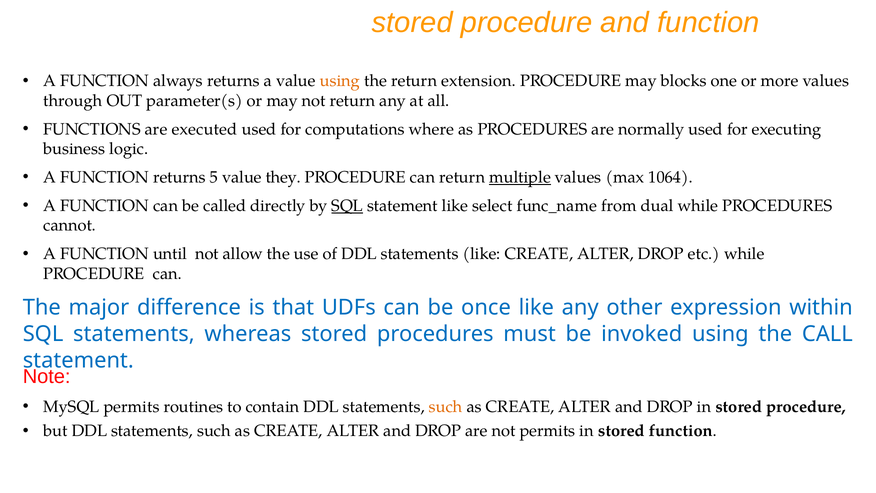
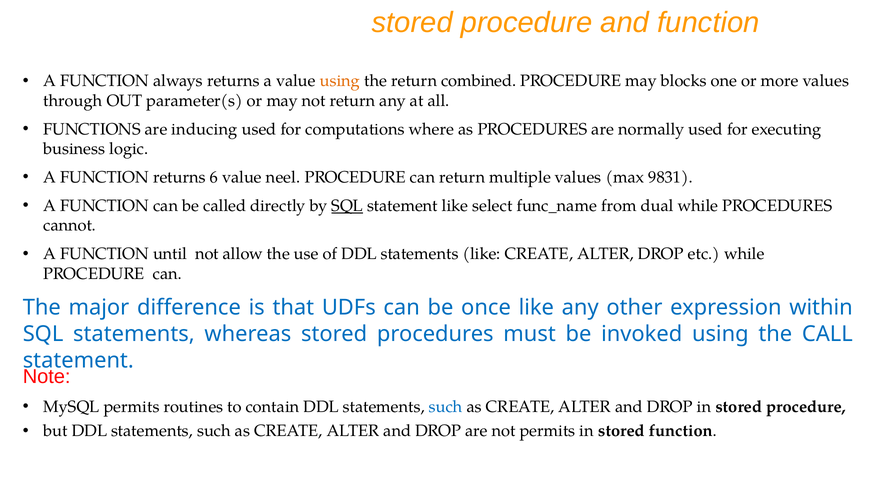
extension: extension -> combined (479, 81)
executed: executed -> inducing (204, 129)
5: 5 -> 6 (214, 177)
they: they -> neel (283, 177)
multiple underline: present -> none (520, 177)
1064: 1064 -> 9831 (670, 177)
such colour: orange -> blue (446, 407)
